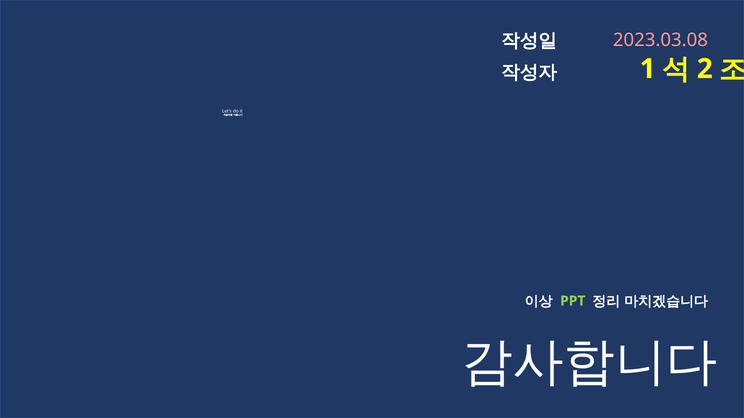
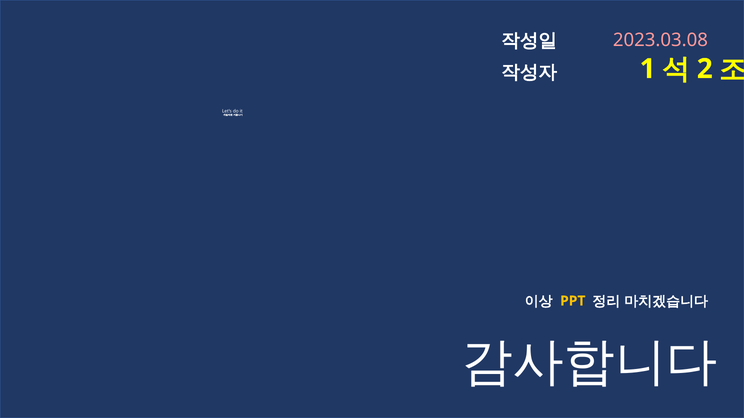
PPT colour: light green -> yellow (573, 301)
